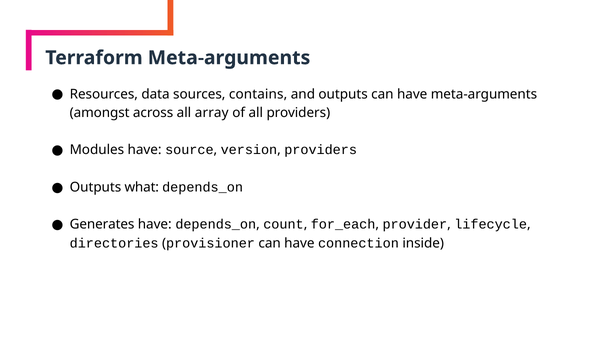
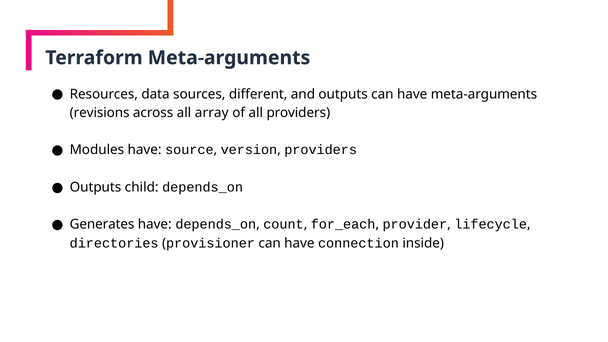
contains: contains -> different (258, 94)
amongst: amongst -> revisions (100, 113)
what: what -> child (142, 187)
